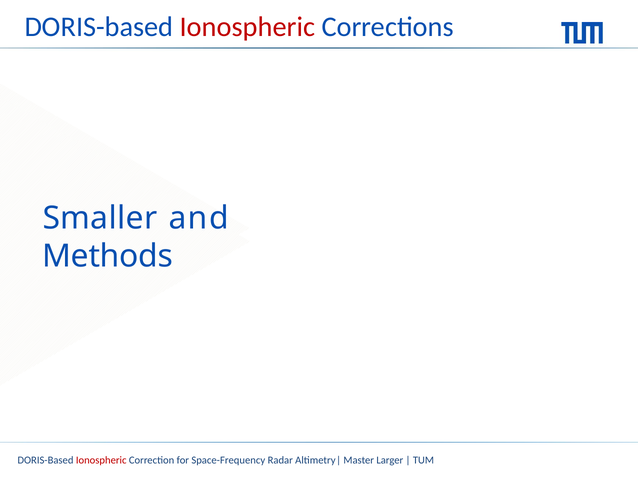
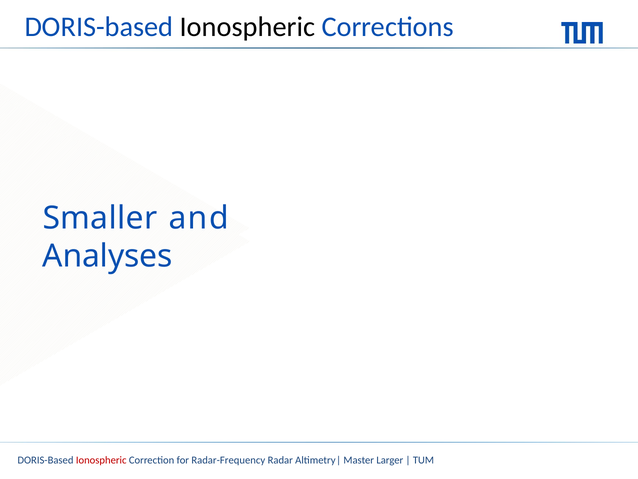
Ionospheric colour: red -> black (247, 27)
Methods: Methods -> Analyses (107, 256)
Space-Frequency: Space-Frequency -> Radar-Frequency (228, 460)
